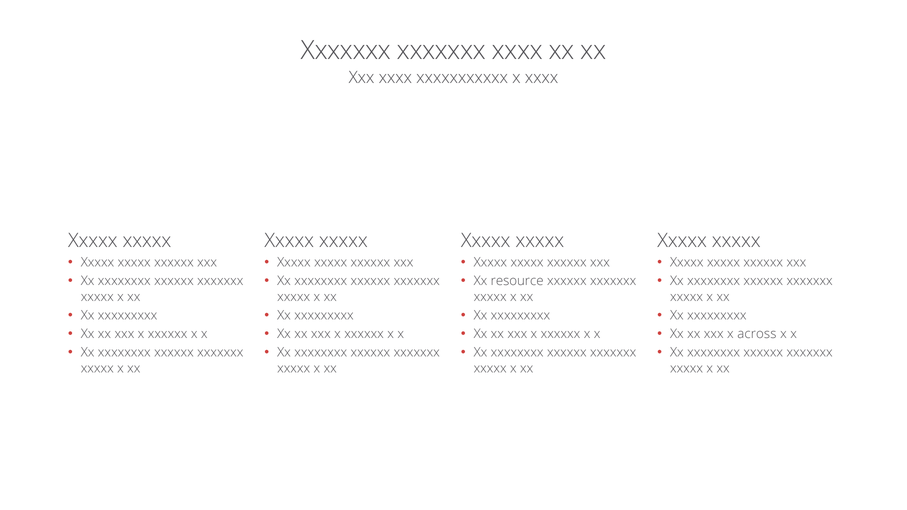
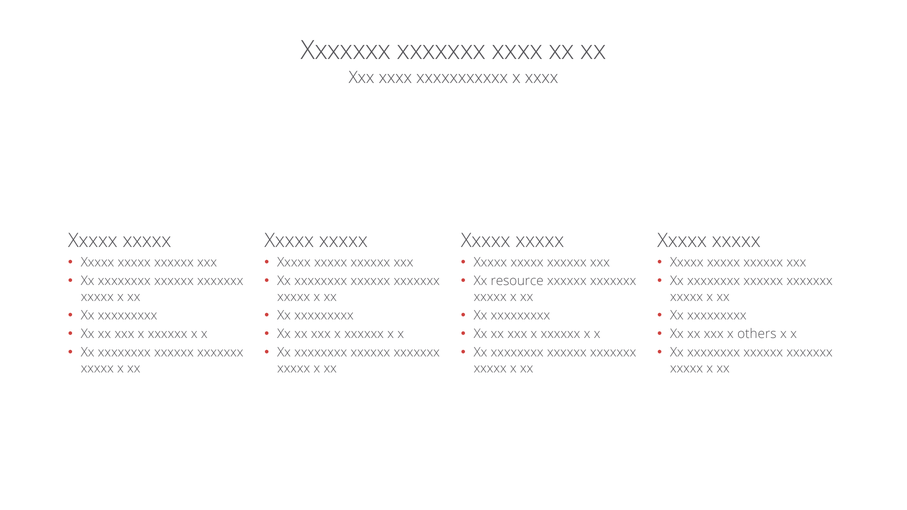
across: across -> others (757, 334)
